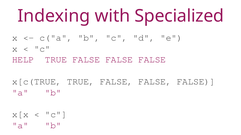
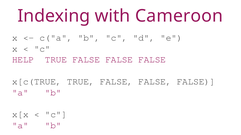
Specialized: Specialized -> Cameroon (179, 16)
